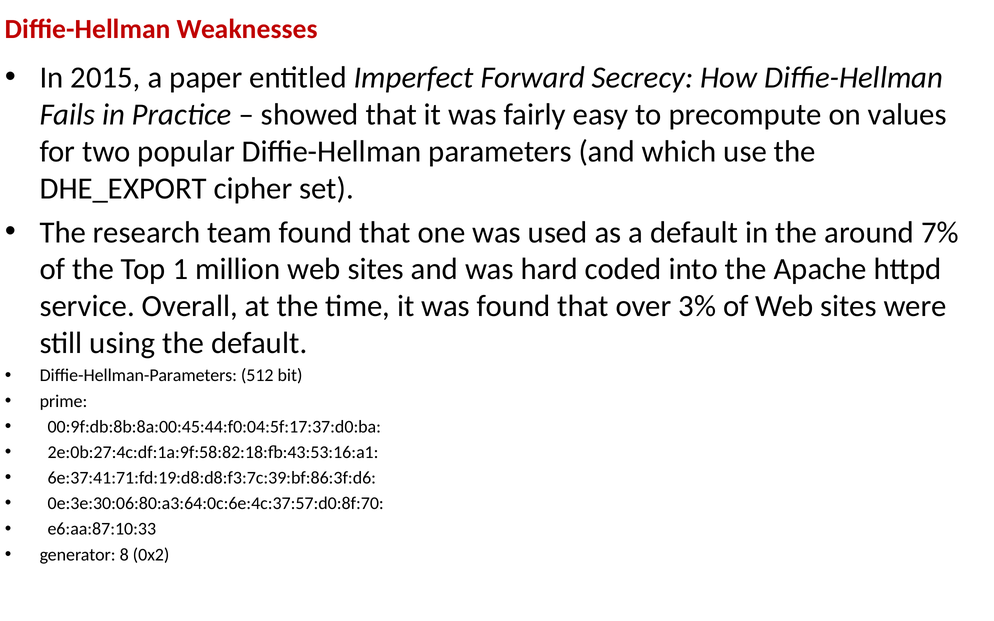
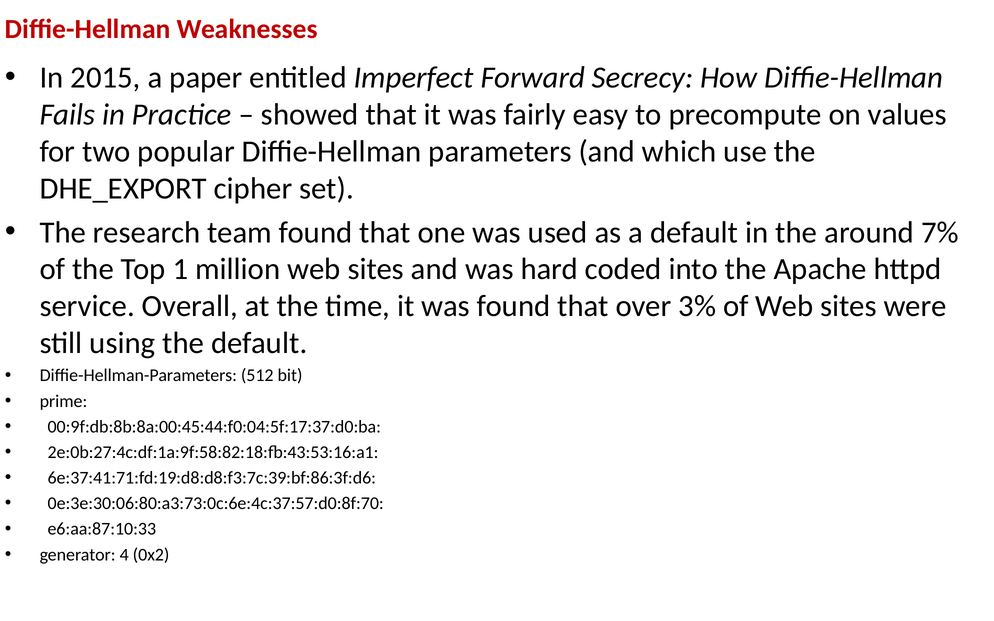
0e:3e:30:06:80:a3:64:0c:6e:4c:37:57:d0:8f:70: 0e:3e:30:06:80:a3:64:0c:6e:4c:37:57:d0:8f:70 -> 0e:3e:30:06:80:a3:73:0c:6e:4c:37:57:d0:8f:70 (216, 504)
8: 8 -> 4 (124, 555)
